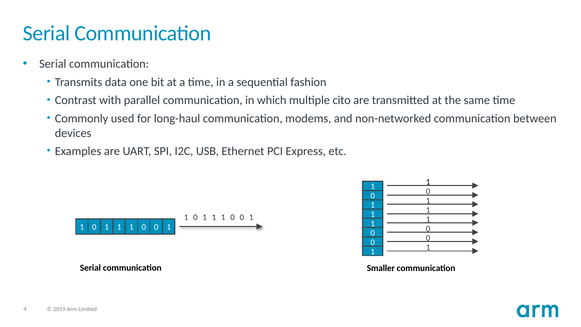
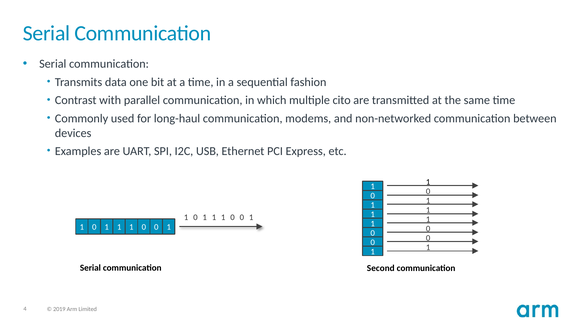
Smaller: Smaller -> Second (381, 268)
